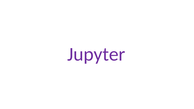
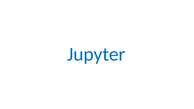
Jupyter colour: purple -> blue (96, 54)
